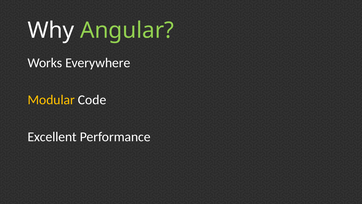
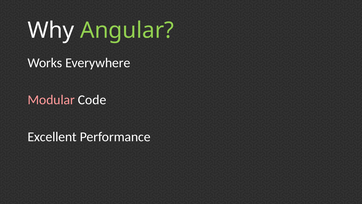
Modular colour: yellow -> pink (51, 100)
